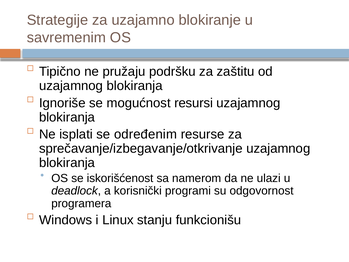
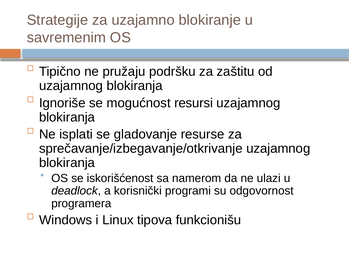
određenim: određenim -> gladovanje (146, 134)
stanju: stanju -> tipova (155, 220)
